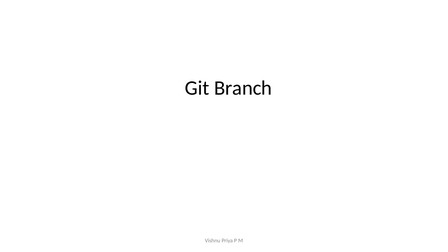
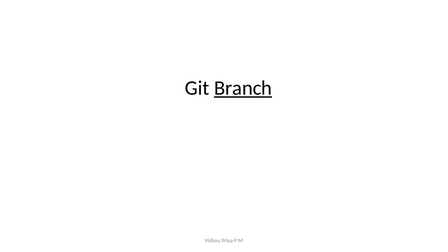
Branch underline: none -> present (243, 88)
